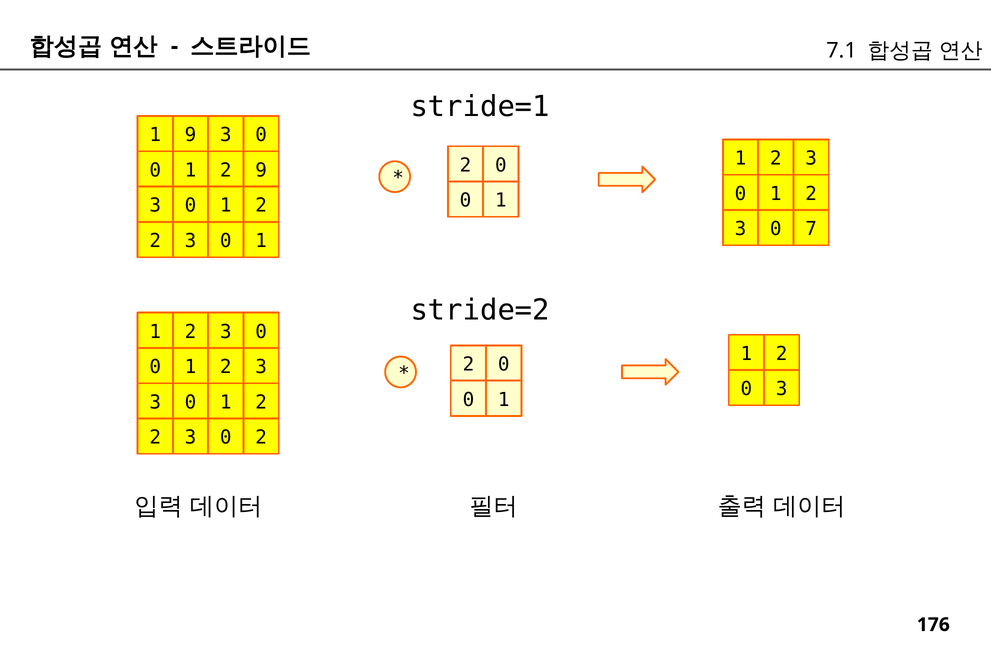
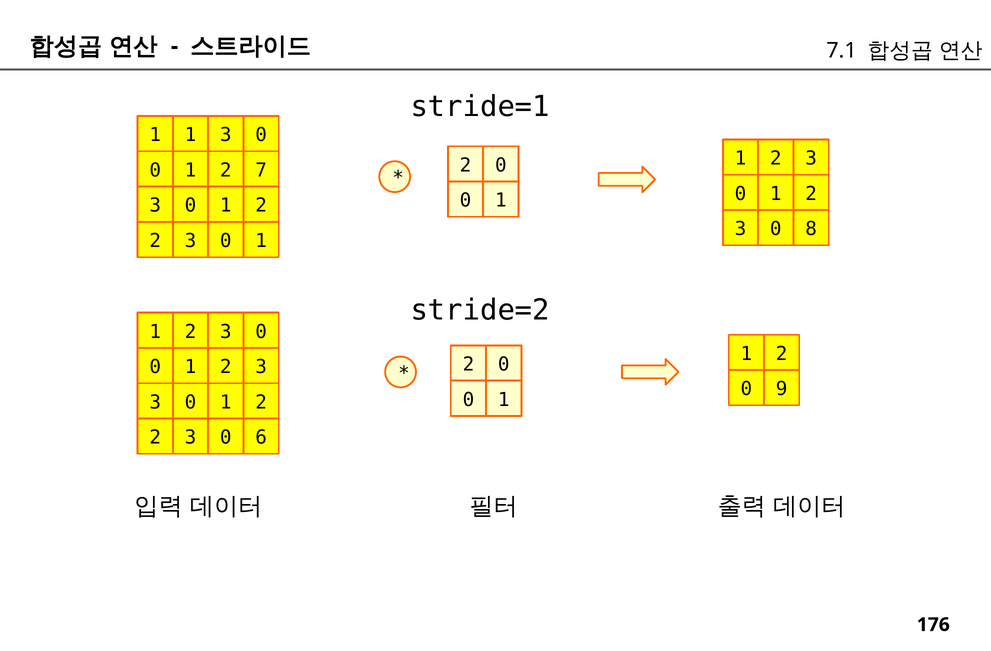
9: 9 -> 1 (190, 135)
2 9: 9 -> 7 (261, 170)
7: 7 -> 8 (811, 229)
0 3: 3 -> 9 (782, 389)
0 2: 2 -> 6 (261, 437)
